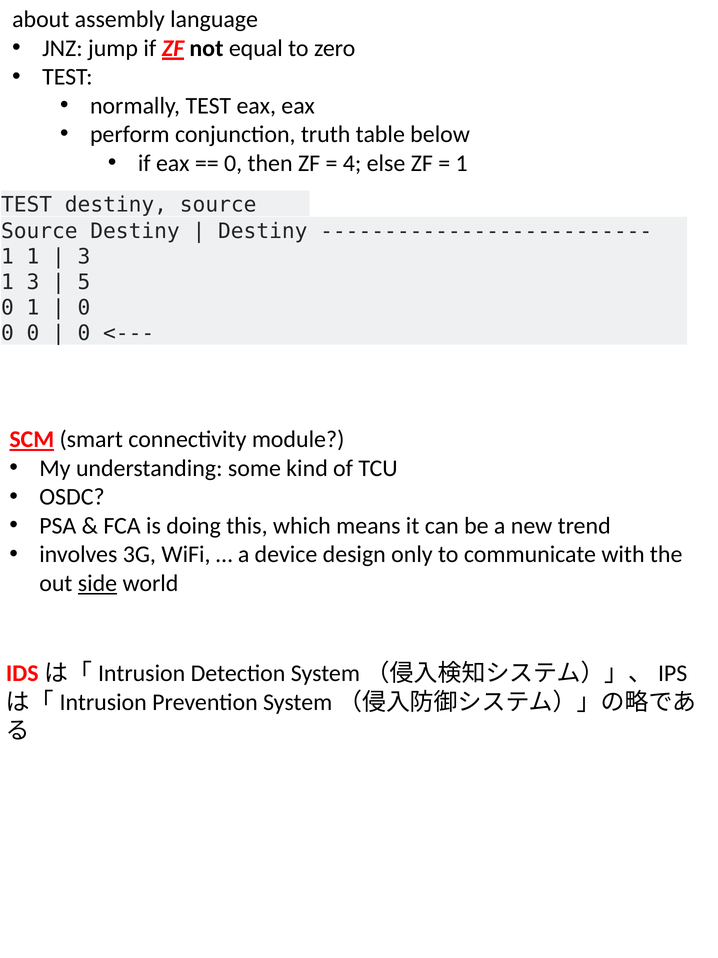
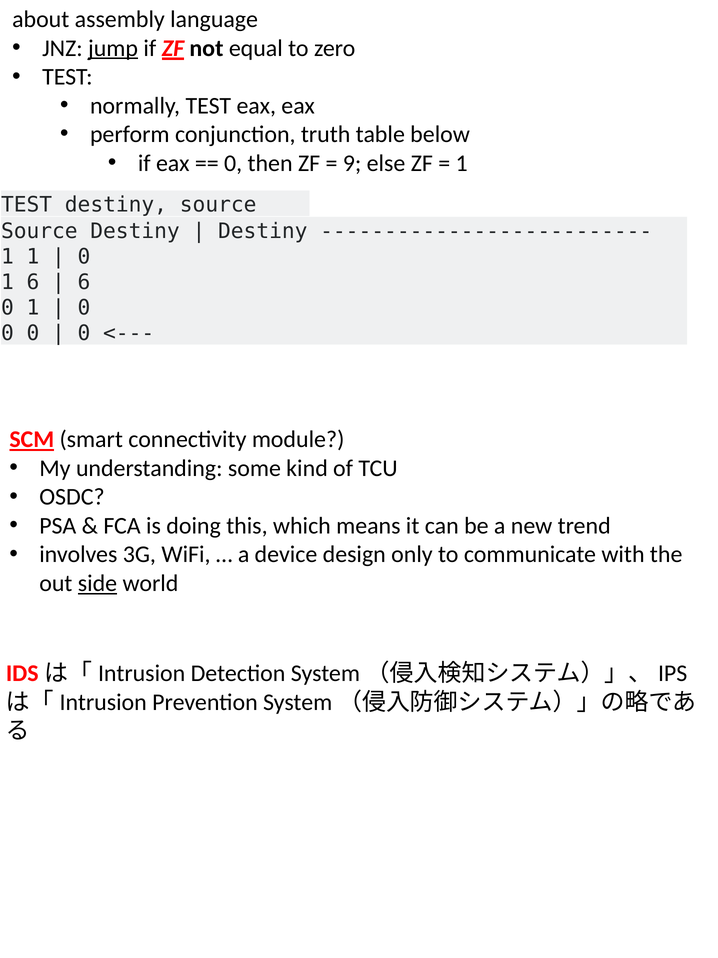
jump underline: none -> present (113, 48)
4: 4 -> 9 (352, 163)
3: 3 -> 0 (84, 256)
1 3: 3 -> 6 (33, 282)
5: 5 -> 6 (84, 282)
